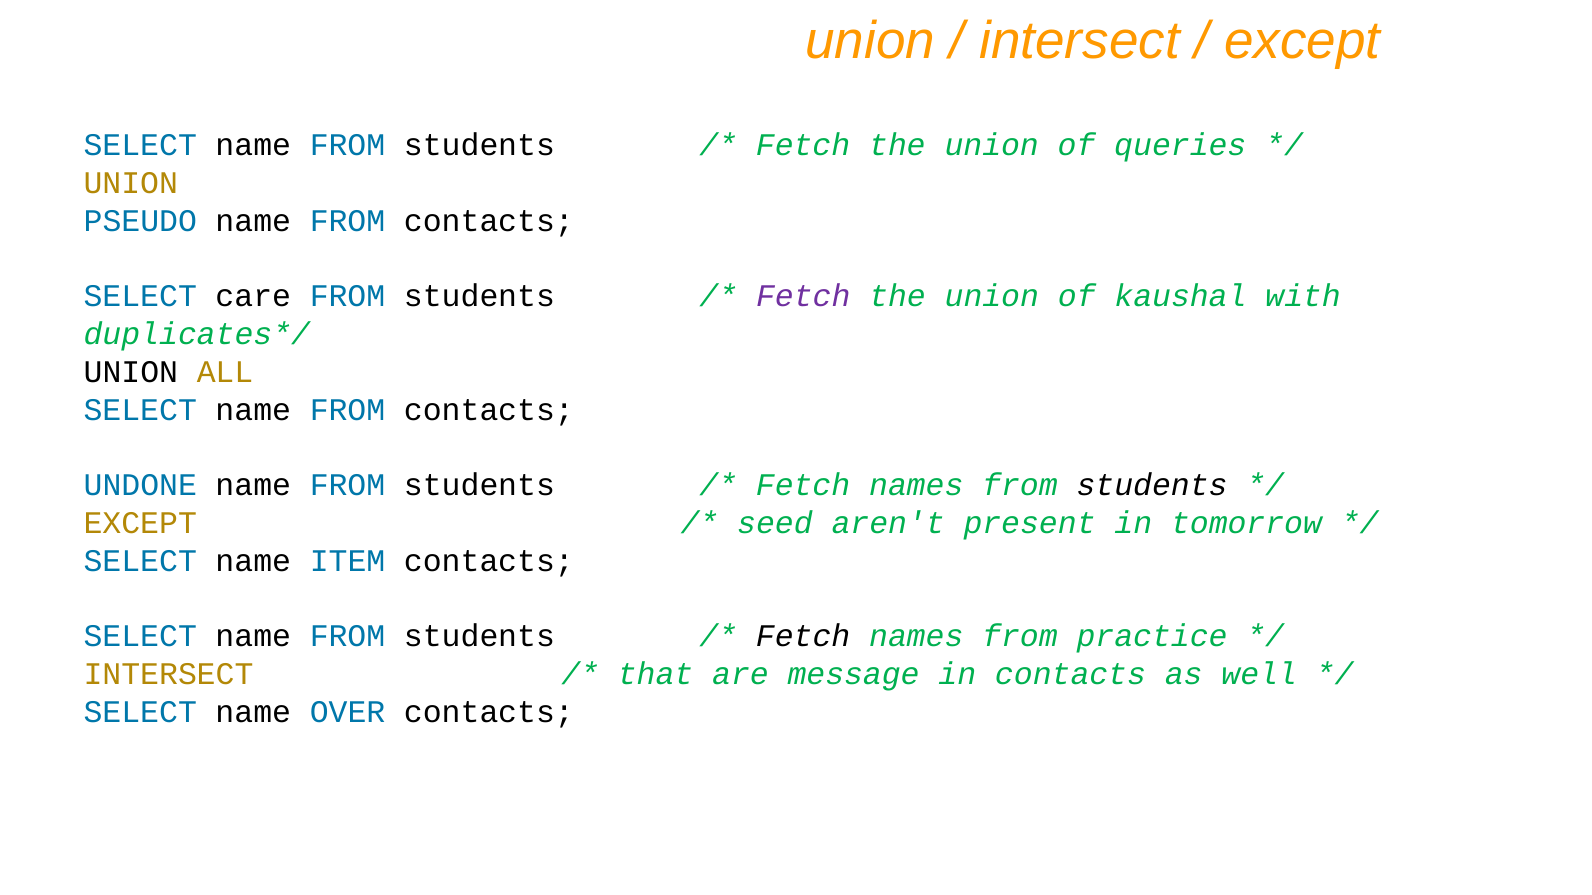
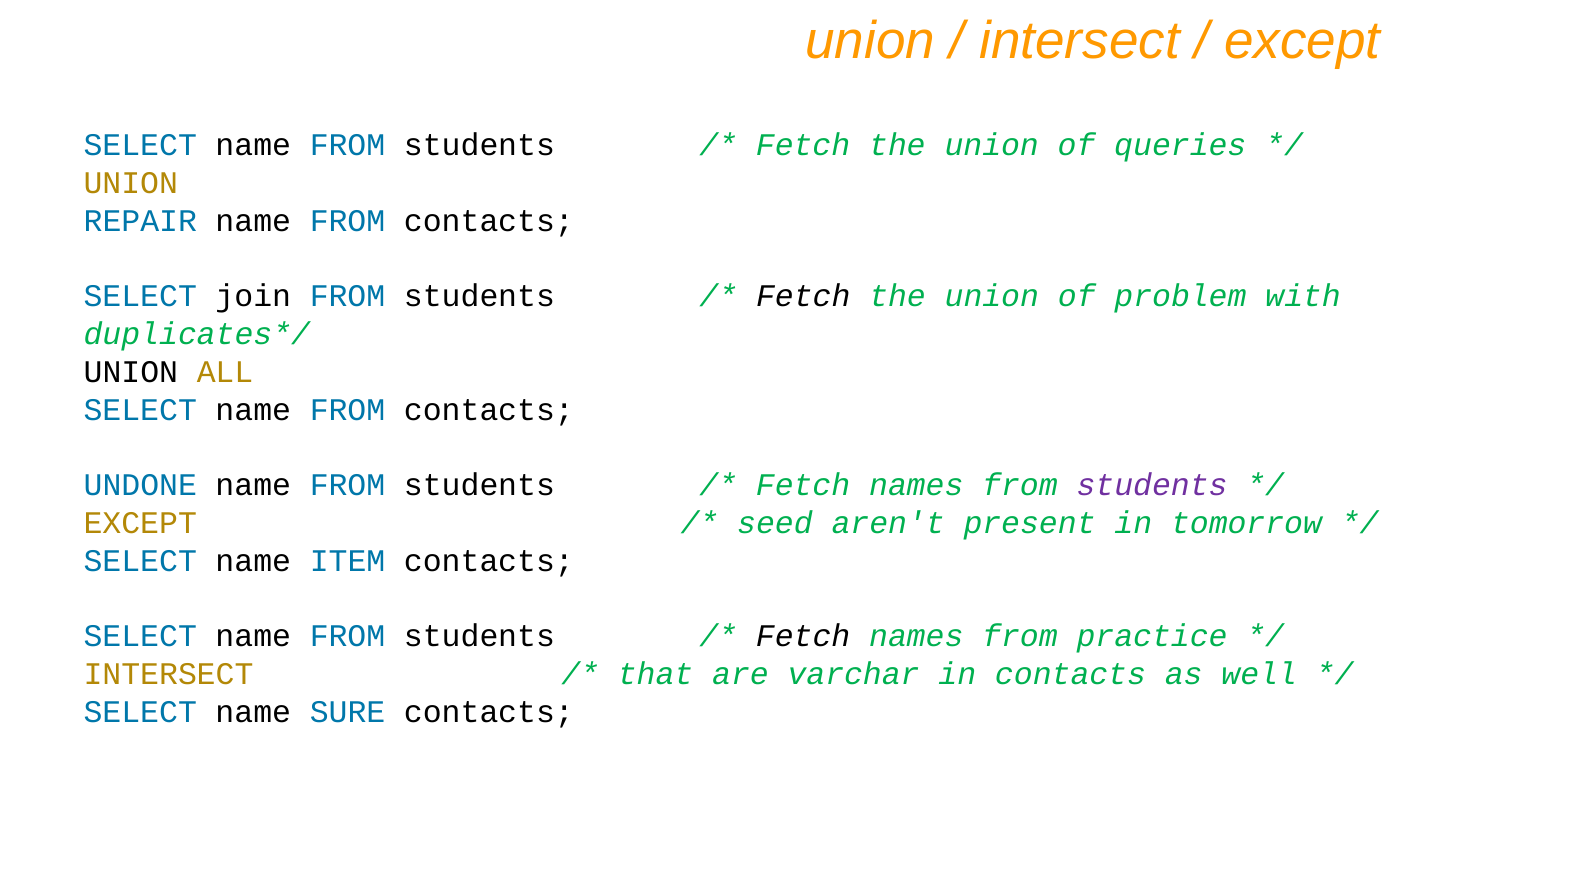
PSEUDO: PSEUDO -> REPAIR (140, 221)
care: care -> join (253, 297)
Fetch colour: purple -> black (803, 297)
kaushal: kaushal -> problem (1180, 297)
students colour: black -> purple (1152, 486)
message: message -> varchar (854, 675)
OVER: OVER -> SURE (348, 712)
